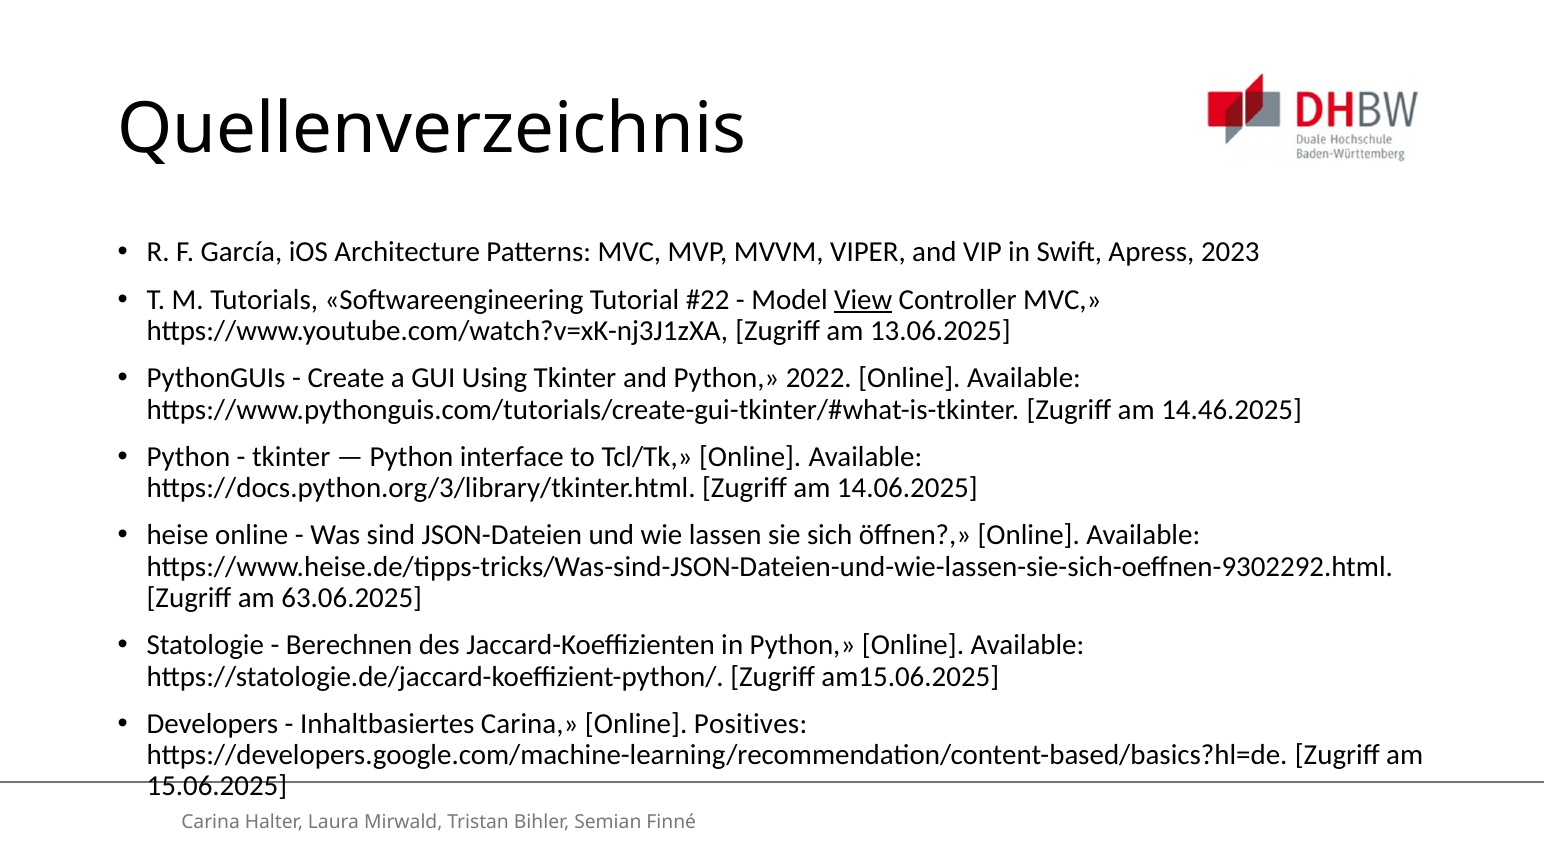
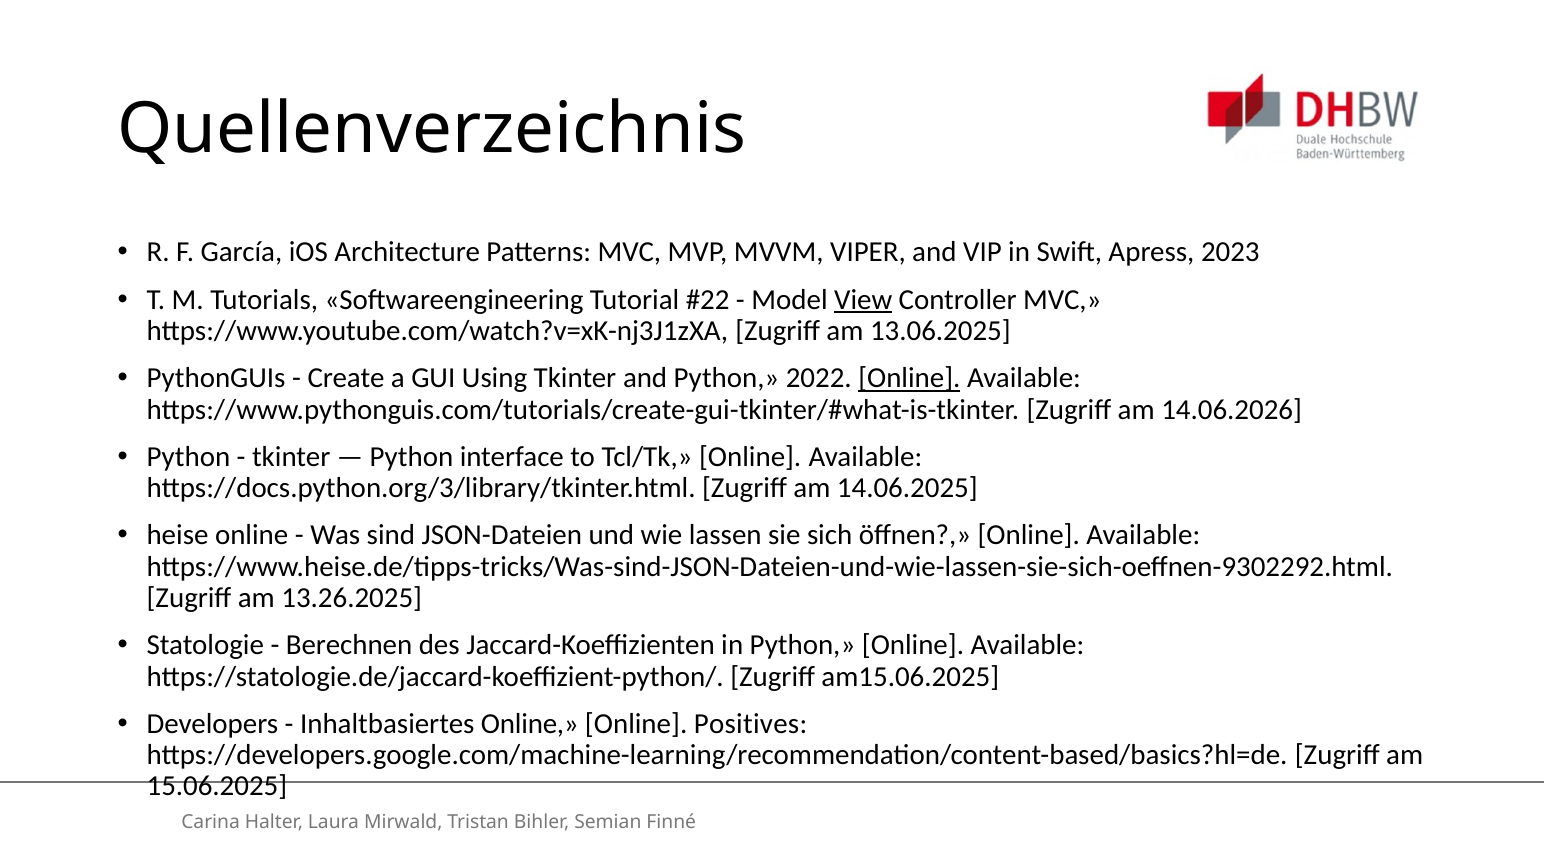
Online underline: none -> present (909, 378)
14.46.2025: 14.46.2025 -> 14.06.2026 (1232, 410)
63.06.2025: 63.06.2025 -> 13.26.2025 (352, 598)
Inhaltbasiertes Carina: Carina -> Online (530, 724)
